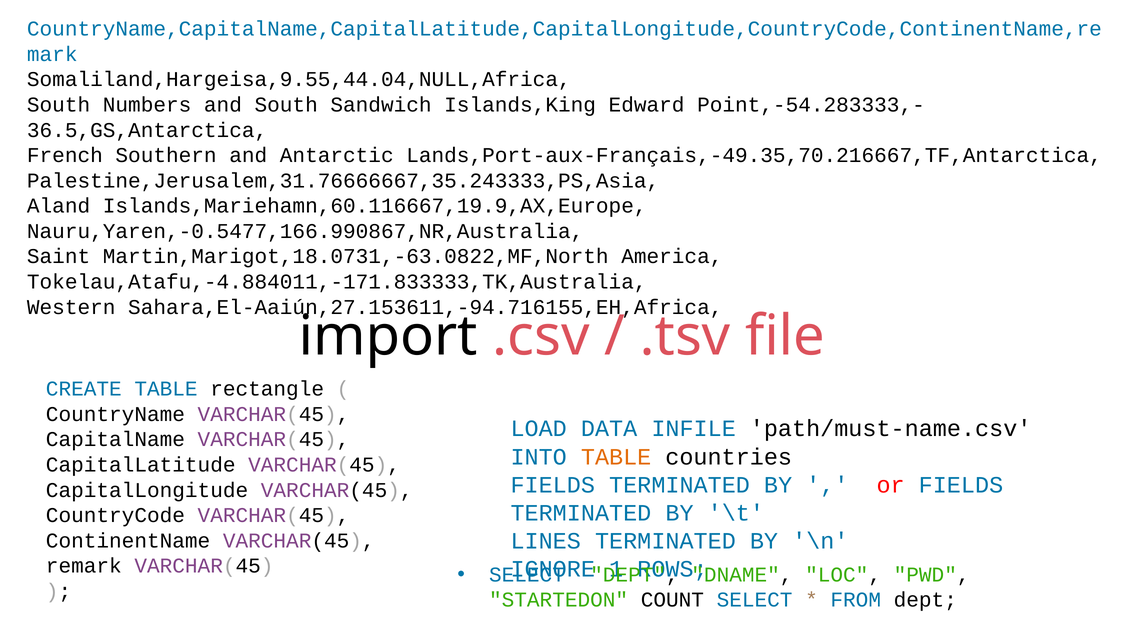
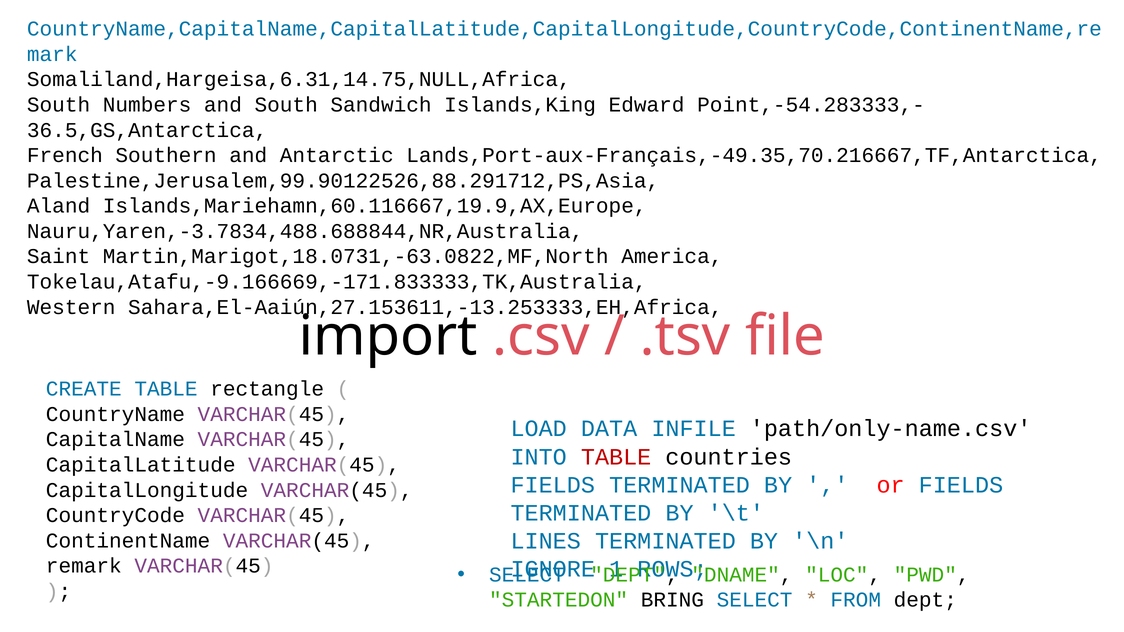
Somaliland,Hargeisa,9.55,44.04,NULL,Africa: Somaliland,Hargeisa,9.55,44.04,NULL,Africa -> Somaliland,Hargeisa,6.31,14.75,NULL,Africa (299, 80)
Palestine,Jerusalem,31.76666667,35.243333,PS,Asia: Palestine,Jerusalem,31.76666667,35.243333,PS,Asia -> Palestine,Jerusalem,99.90122526,88.291712,PS,Asia (343, 181)
Nauru,Yaren,-0.5477,166.990867,NR,Australia: Nauru,Yaren,-0.5477,166.990867,NR,Australia -> Nauru,Yaren,-3.7834,488.688844,NR,Australia (305, 231)
Tokelau,Atafu,-4.884011,-171.833333,TK,Australia: Tokelau,Atafu,-4.884011,-171.833333,TK,Australia -> Tokelau,Atafu,-9.166669,-171.833333,TK,Australia (337, 282)
Sahara,El-Aaiún,27.153611,-94.716155,EH,Africa: Sahara,El-Aaiún,27.153611,-94.716155,EH,Africa -> Sahara,El-Aaiún,27.153611,-13.253333,EH,Africa (425, 307)
path/must-name.csv: path/must-name.csv -> path/only-name.csv (891, 429)
TABLE colour: orange -> red (616, 457)
COUNT: COUNT -> BRING (672, 600)
